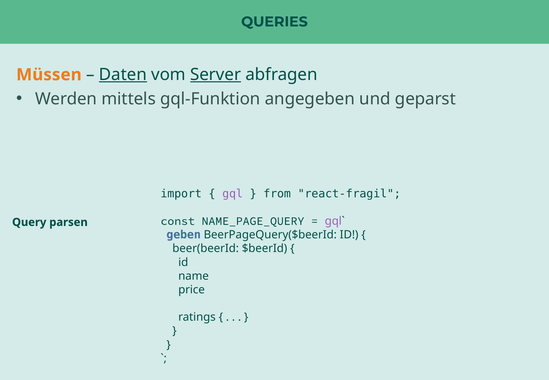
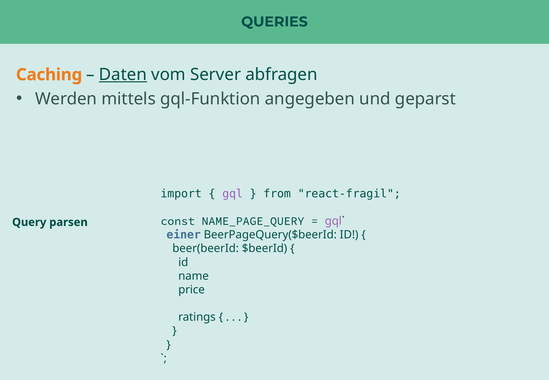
Müssen: Müssen -> Caching (49, 75)
Server underline: present -> none (216, 75)
geben: geben -> einer (184, 235)
